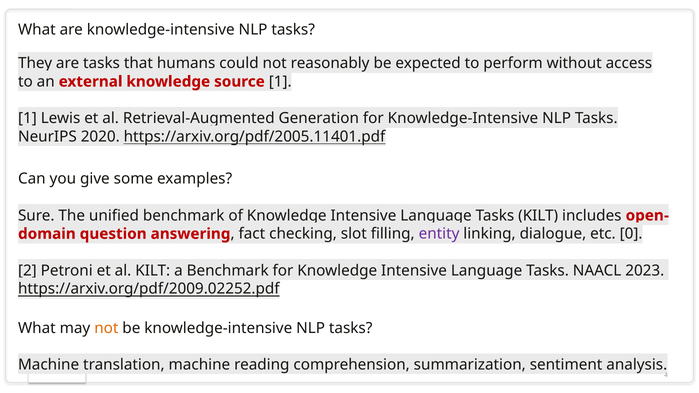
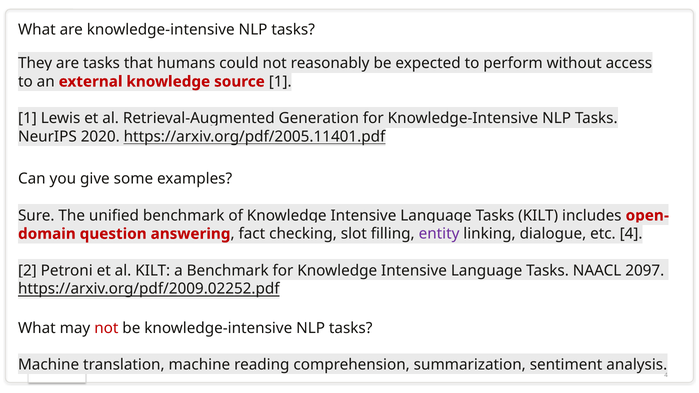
etc 0: 0 -> 4 (631, 234)
2023: 2023 -> 2097 (645, 271)
not colour: orange -> red (106, 328)
